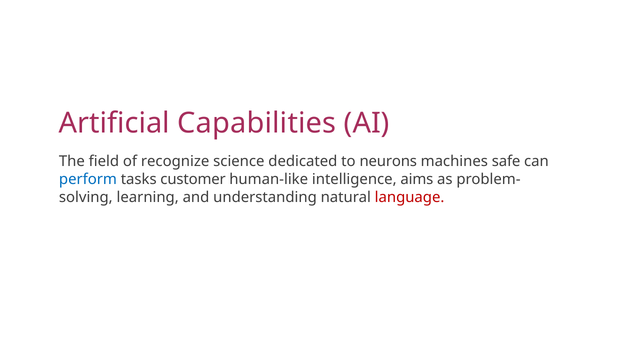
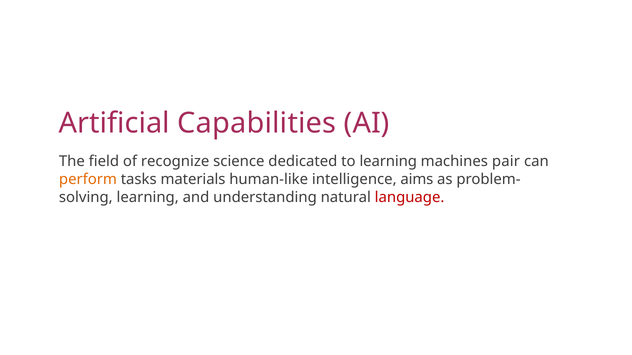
to neurons: neurons -> learning (388, 162)
safe: safe -> pair (506, 162)
perform colour: blue -> orange (88, 180)
customer: customer -> materials (193, 180)
